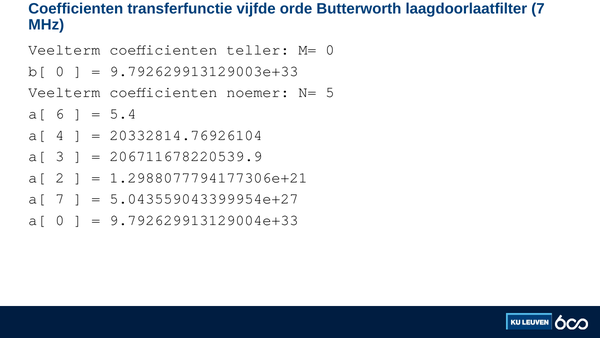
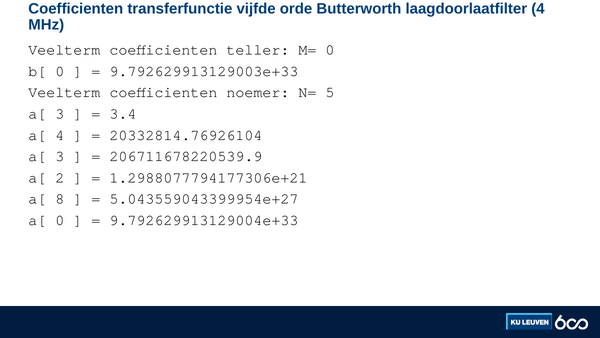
laagdoorlaatfilter 7: 7 -> 4 (538, 9)
6: 6 -> 3 (60, 114)
5.4: 5.4 -> 3.4 (123, 114)
a[ 7: 7 -> 8 (60, 199)
